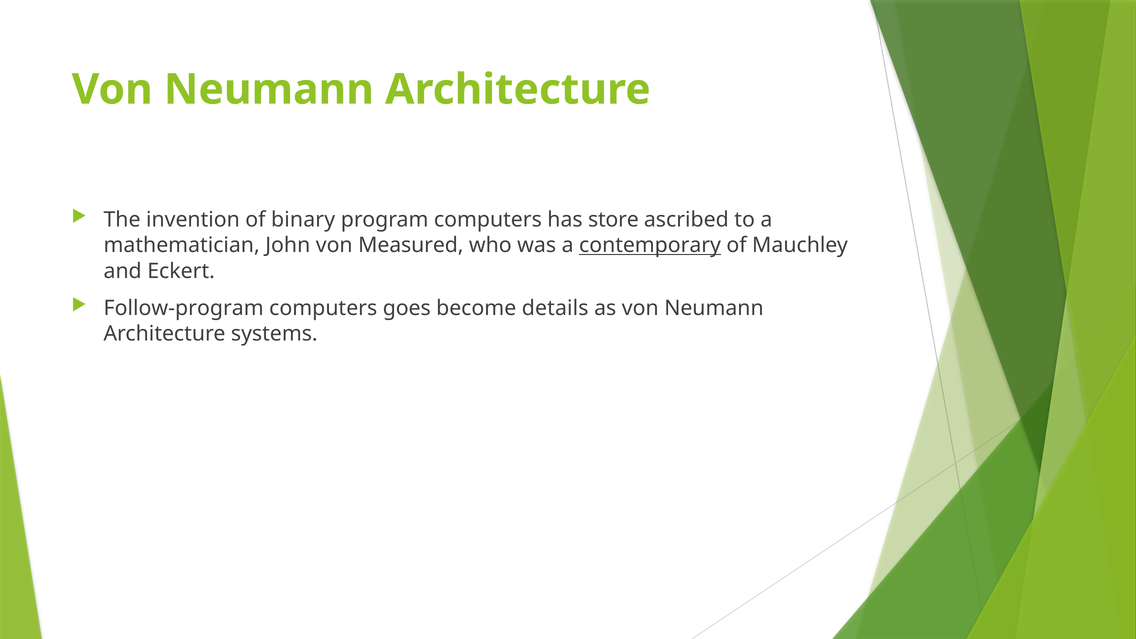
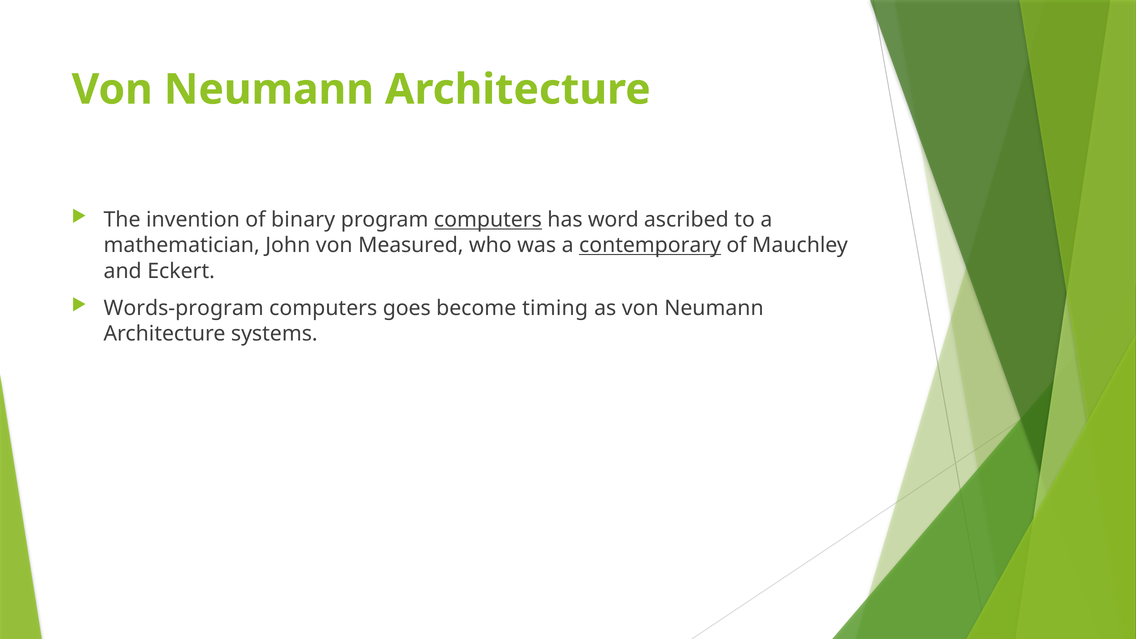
computers underline: none -> present (488, 220)
store: store -> word (613, 220)
Follow-program: Follow-program -> Words-program (184, 308)
details: details -> timing (555, 308)
